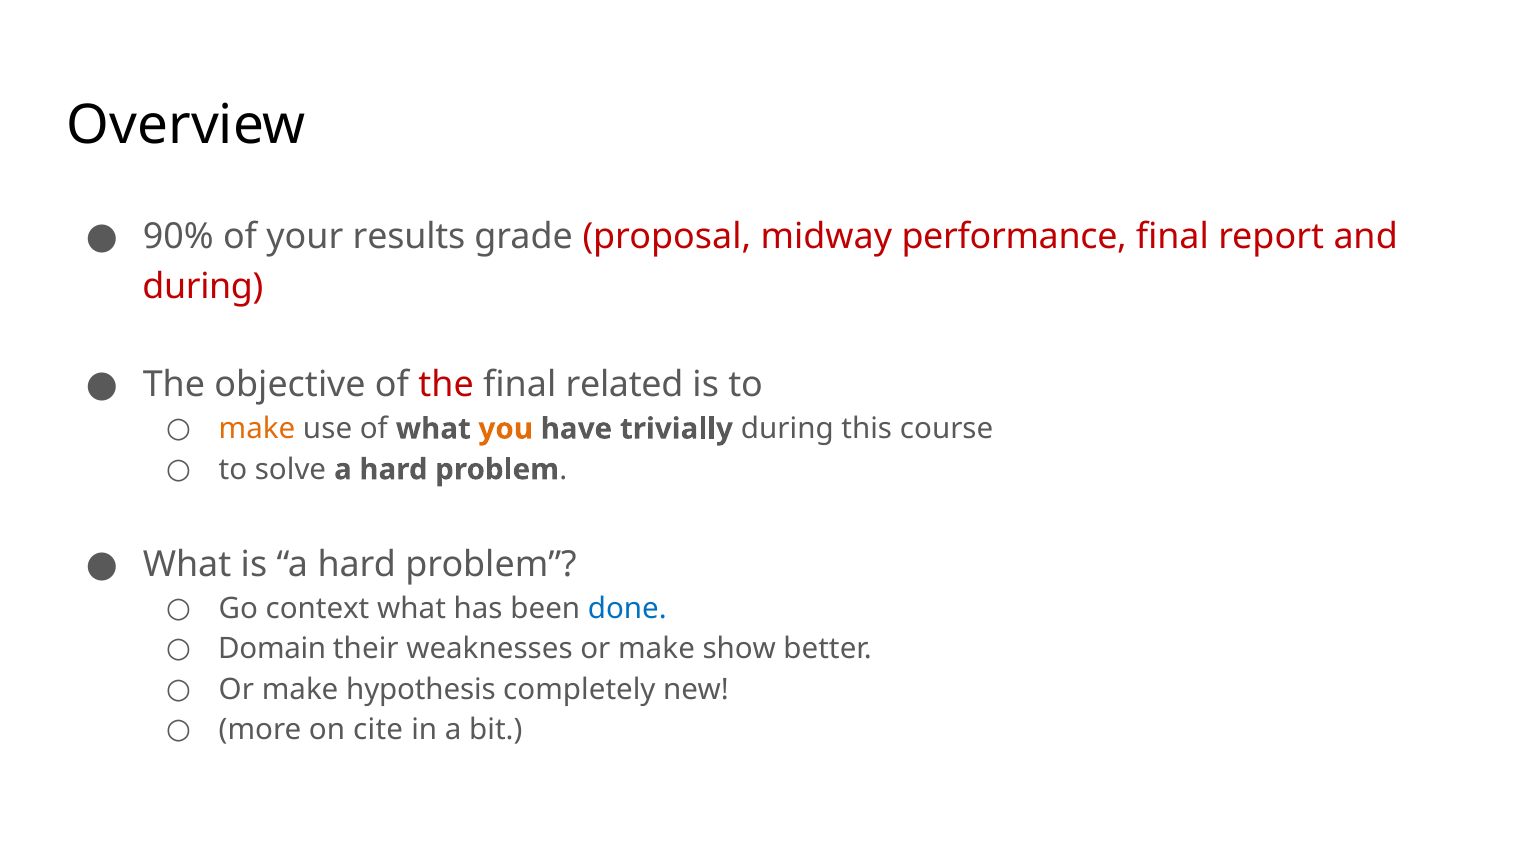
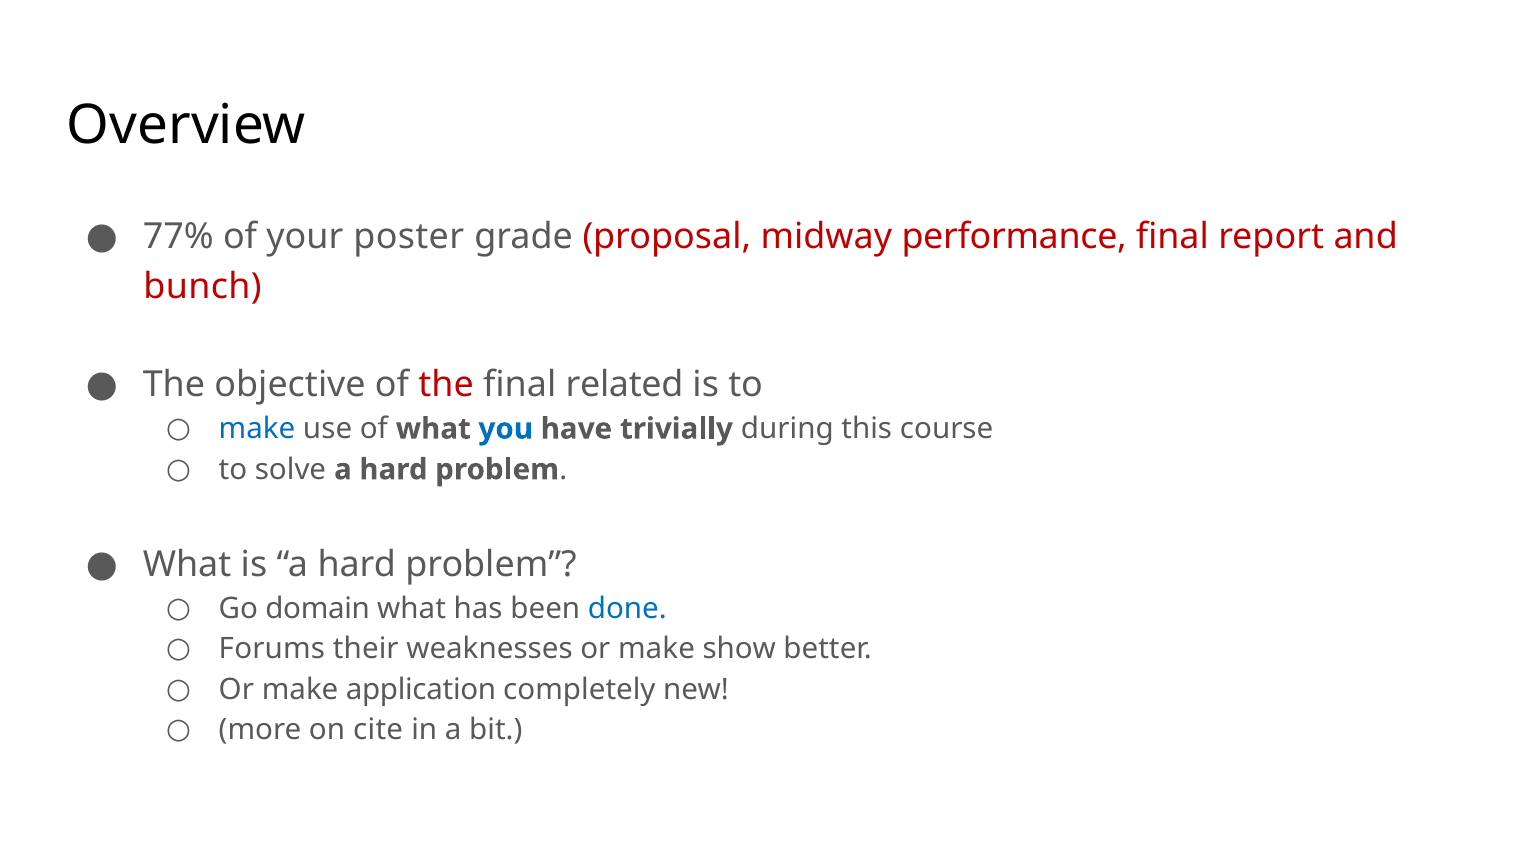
90%: 90% -> 77% (178, 237)
results: results -> poster (409, 237)
during: during -> bunch (203, 286)
make colour: orange -> blue (257, 429)
you colour: orange -> blue (506, 429)
context: context -> domain (318, 608)
Domain: Domain -> Forums (272, 649)
hypothesis: hypothesis -> application (421, 689)
